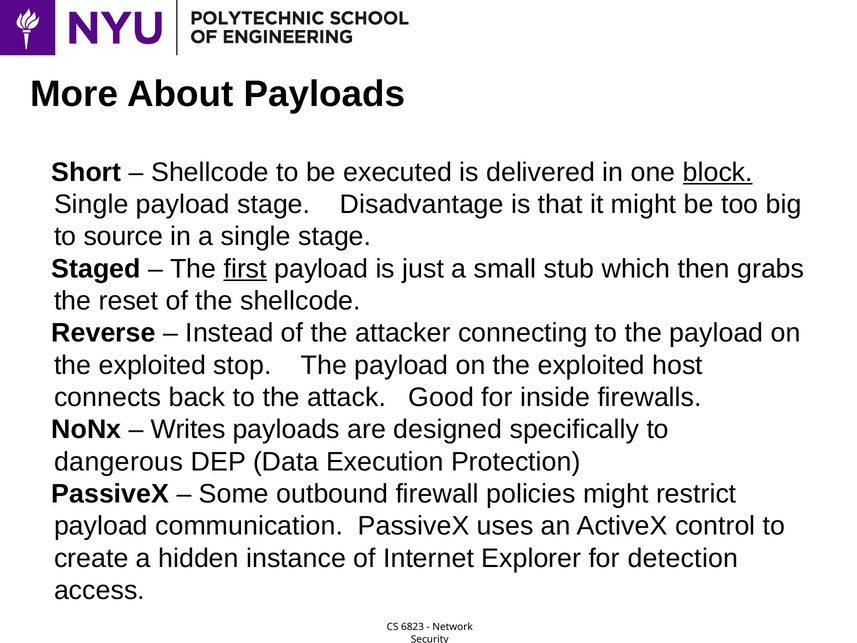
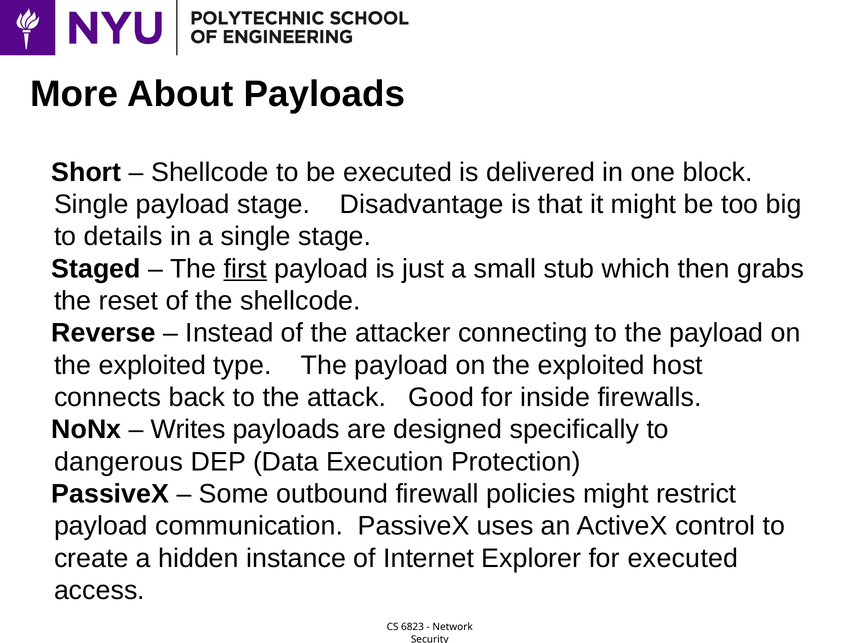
block underline: present -> none (718, 172)
source: source -> details (123, 237)
stop: stop -> type (242, 365)
for detection: detection -> executed (683, 558)
